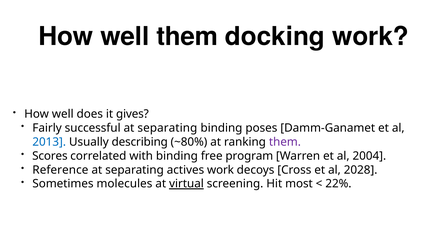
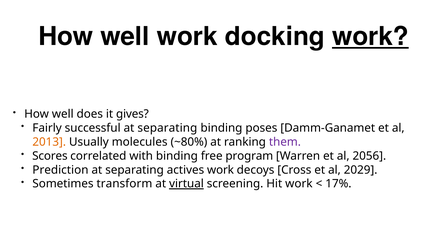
well them: them -> work (187, 37)
work underline: none -> present (370, 37)
2013 colour: blue -> orange (49, 142)
describing: describing -> molecules (140, 142)
2004: 2004 -> 2056 (369, 156)
Reference: Reference -> Prediction (60, 170)
2028: 2028 -> 2029 (361, 170)
molecules: molecules -> transform (124, 184)
Hit most: most -> work (299, 184)
22%: 22% -> 17% (338, 184)
